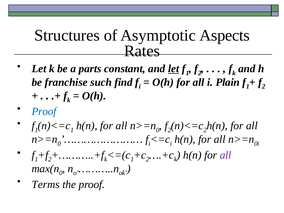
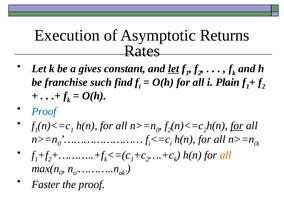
Structures: Structures -> Execution (67, 35)
Aspects: Aspects -> Returns (225, 35)
parts: parts -> gives (90, 69)
for underline: none -> present (237, 126)
all colour: purple -> orange (226, 155)
Terms: Terms -> Faster (46, 184)
